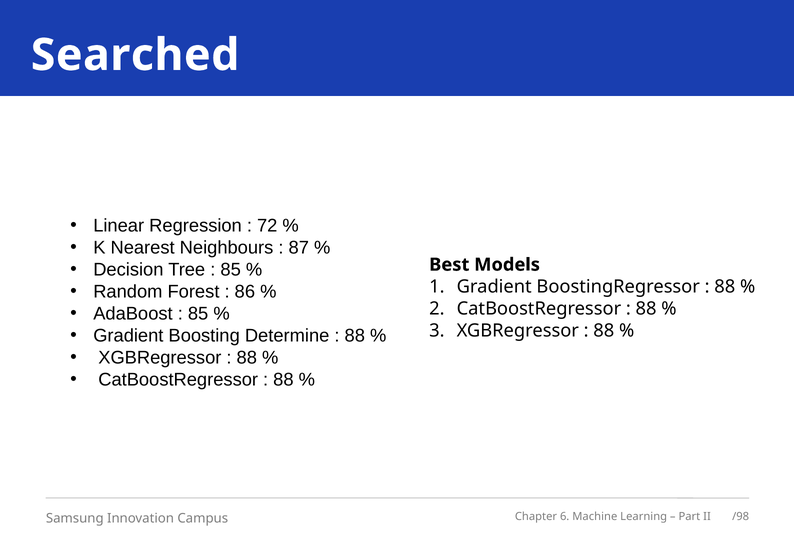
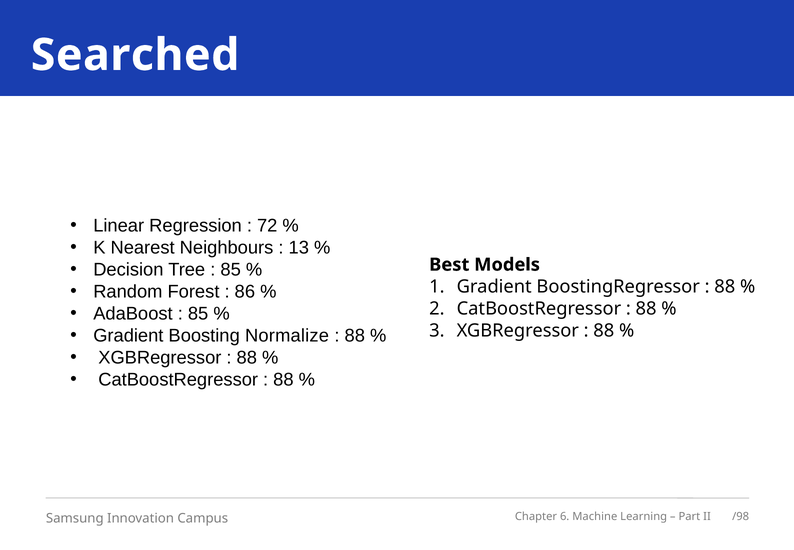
87: 87 -> 13 (299, 248)
Determine: Determine -> Normalize (287, 336)
